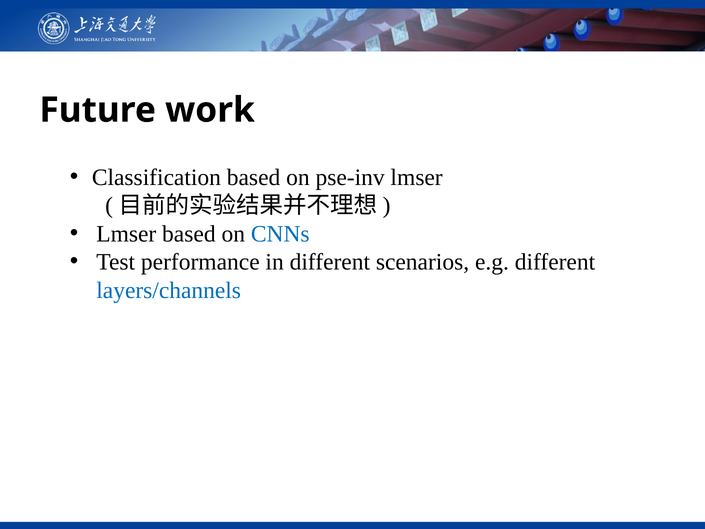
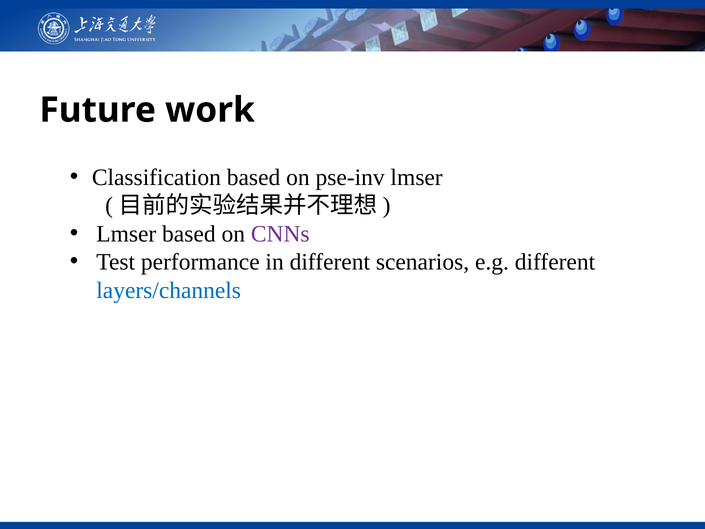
CNNs colour: blue -> purple (280, 234)
